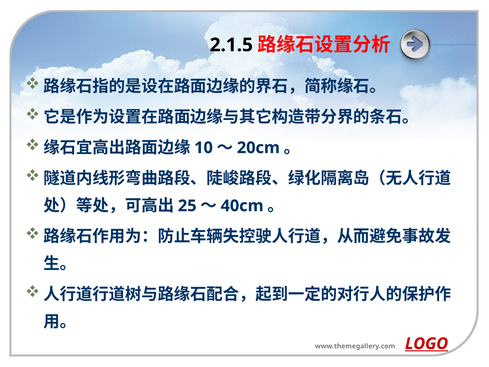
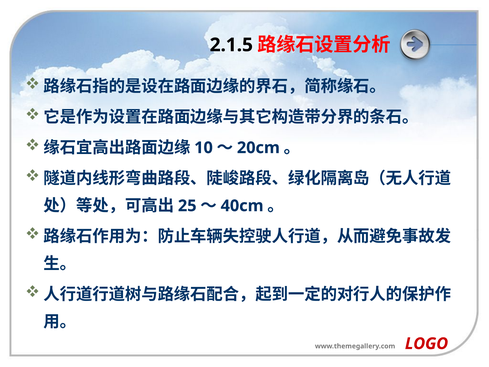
LOGO underline: present -> none (427, 343)
